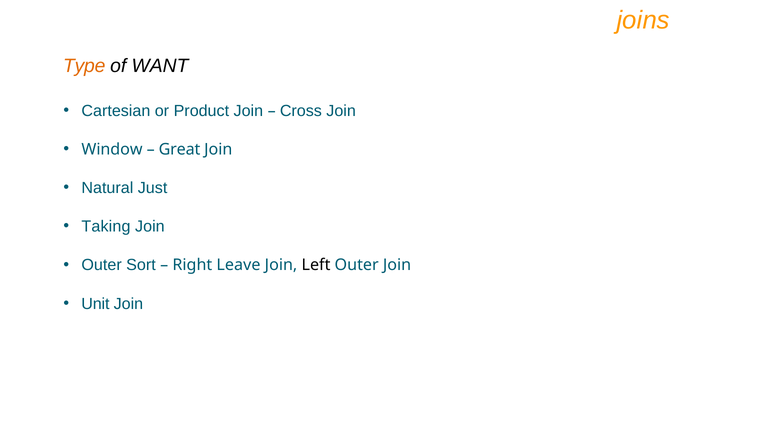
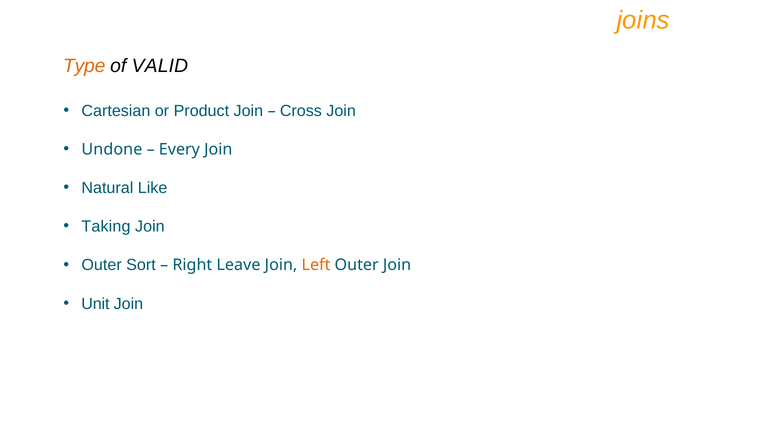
WANT: WANT -> VALID (160, 66)
Window: Window -> Undone (112, 149)
Great: Great -> Every (179, 149)
Just: Just -> Like (153, 188)
Left colour: black -> orange (316, 265)
